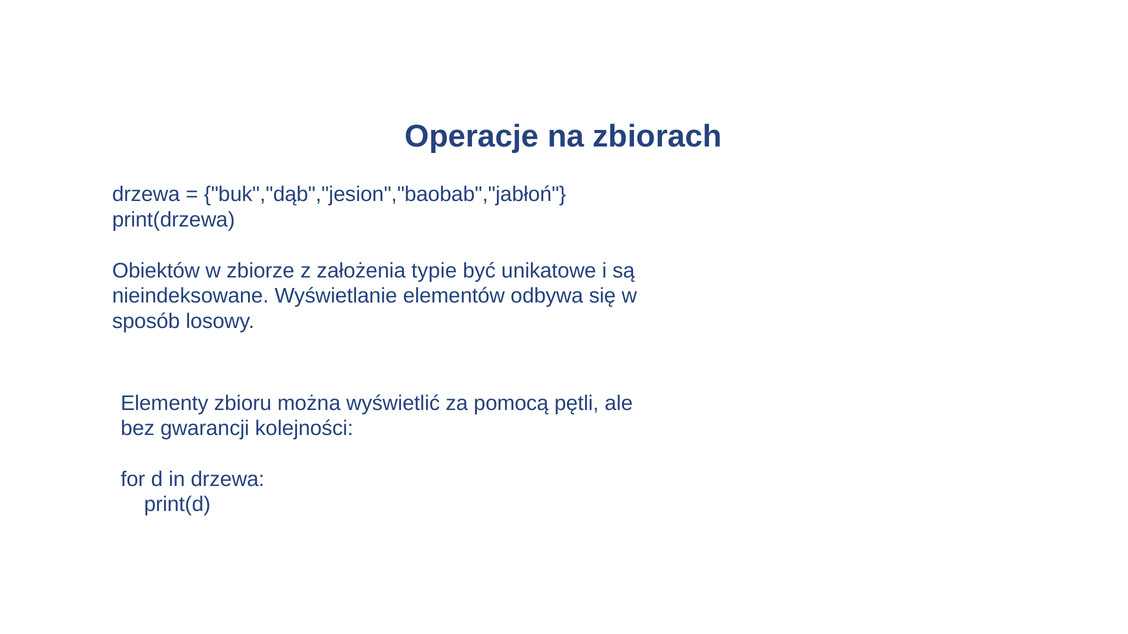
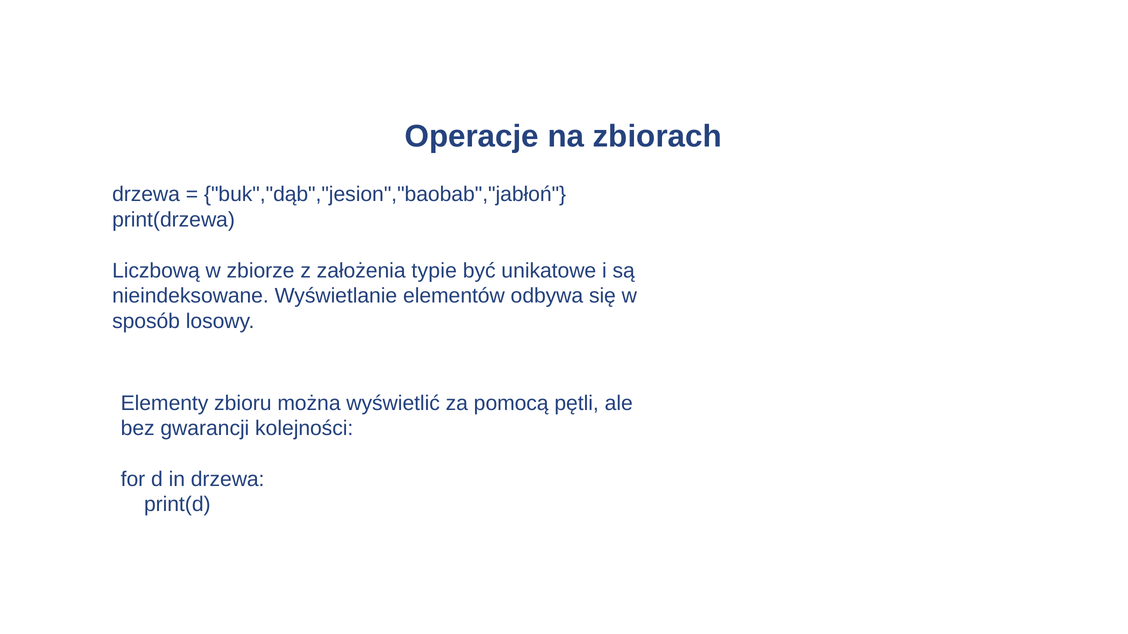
Obiektów: Obiektów -> Liczbową (156, 271)
